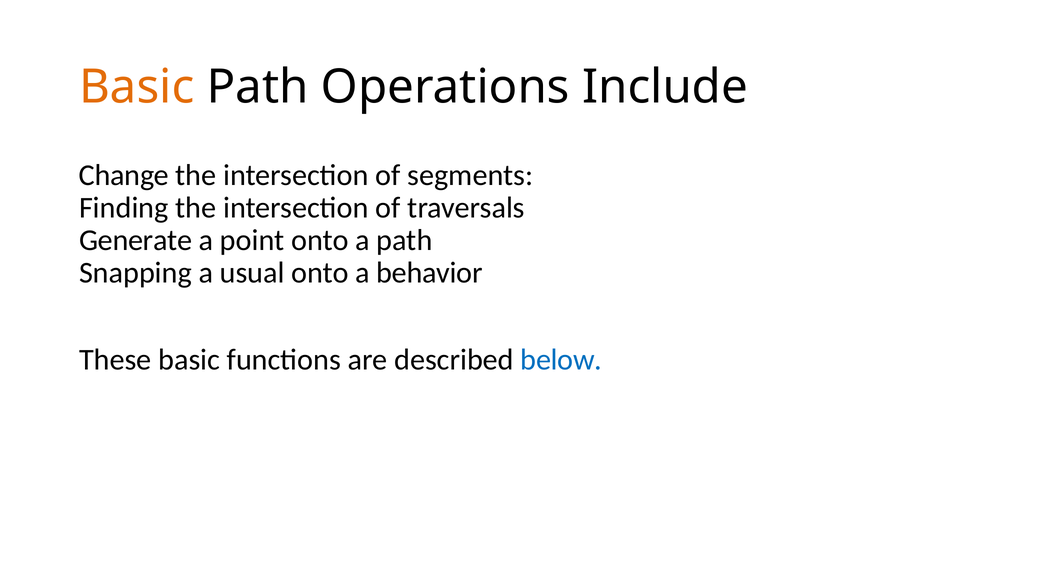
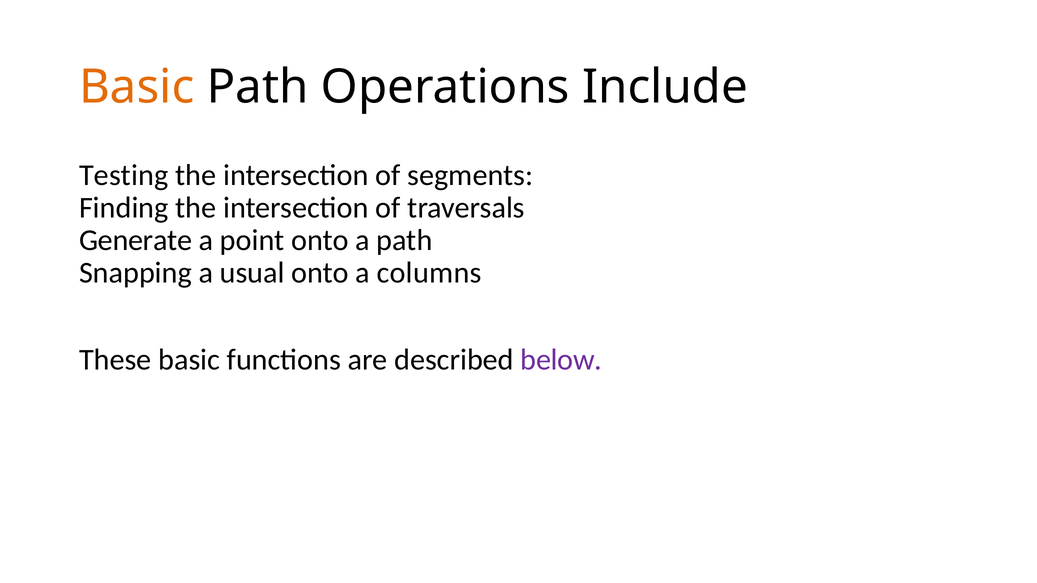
Change: Change -> Testing (124, 175)
behavior: behavior -> columns (429, 273)
below colour: blue -> purple (561, 360)
